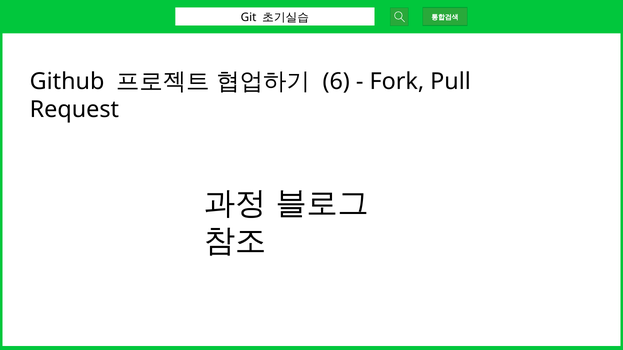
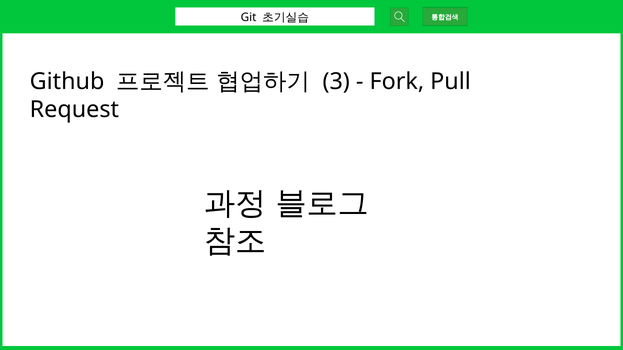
6: 6 -> 3 (336, 82)
